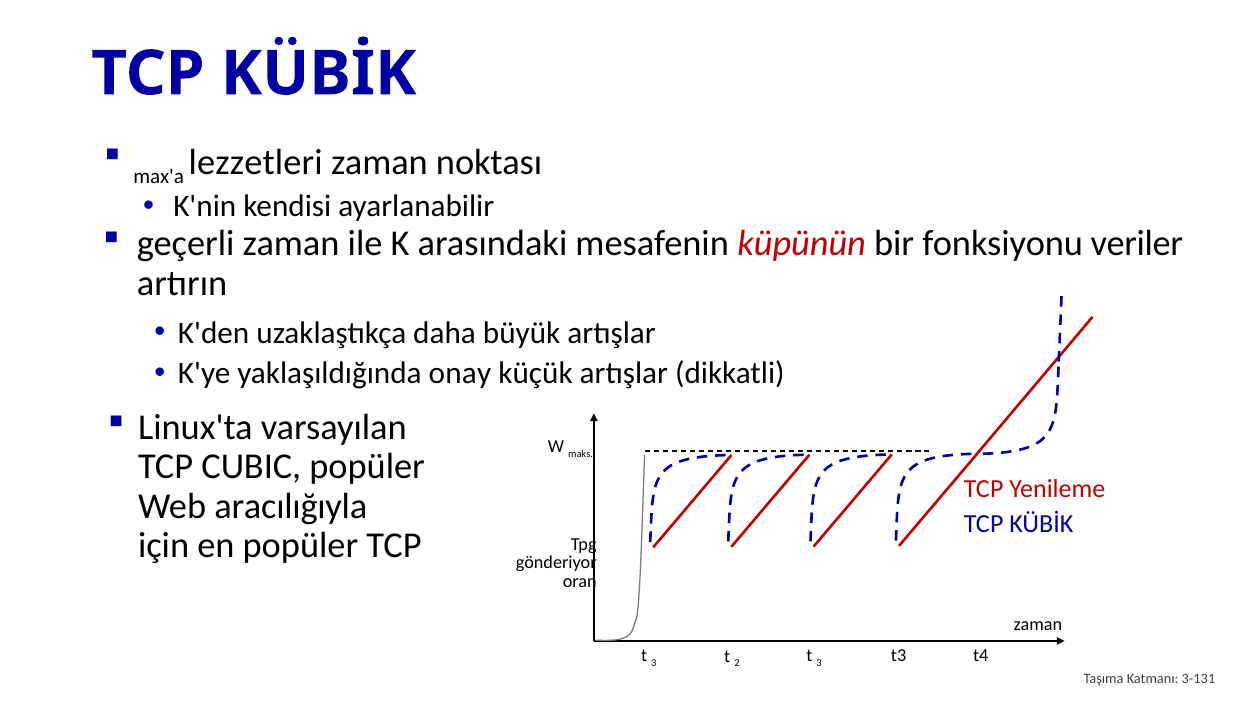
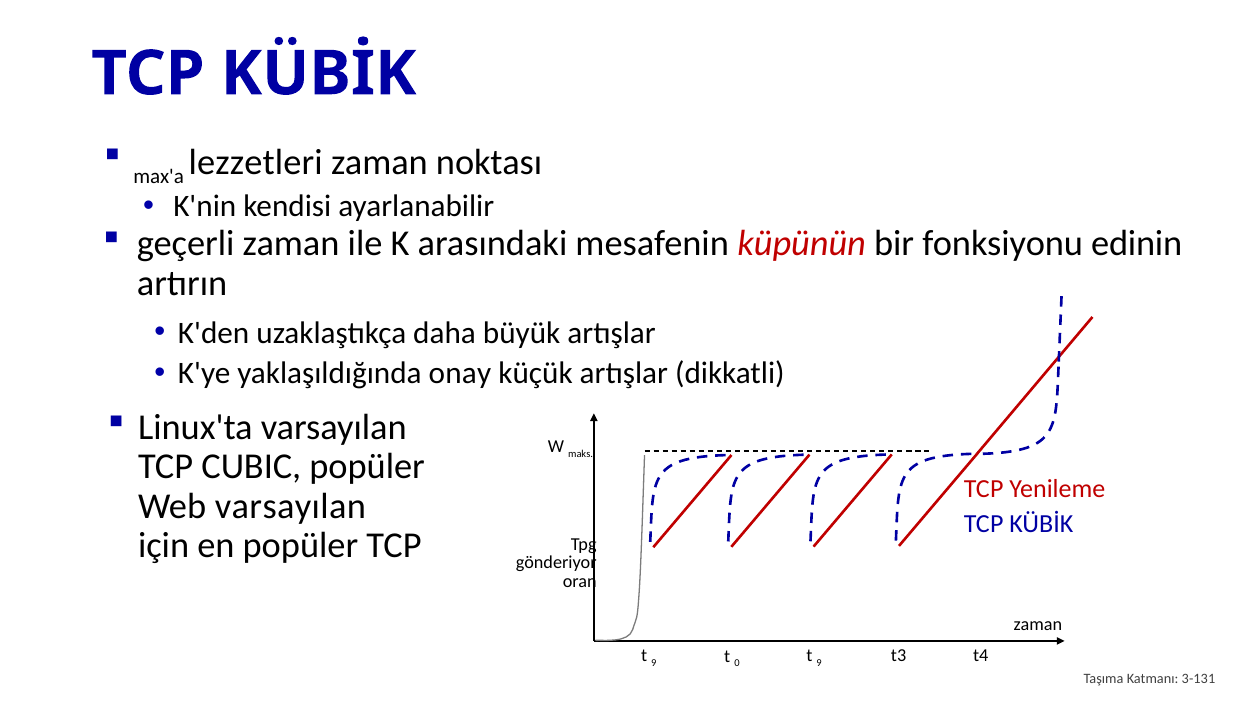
veriler: veriler -> edinin (1137, 244)
Web aracılığıyla: aracılığıyla -> varsayılan (290, 506)
3: 3 -> 9 (654, 663)
2: 2 -> 0 (737, 663)
3: 3 -> 9 (819, 663)
